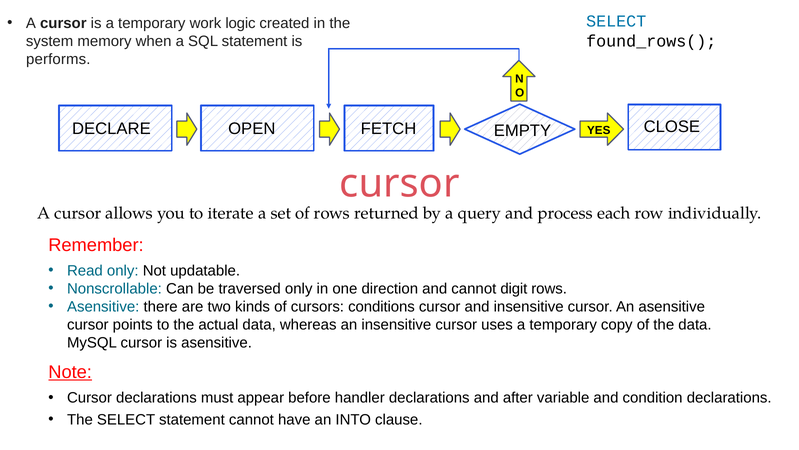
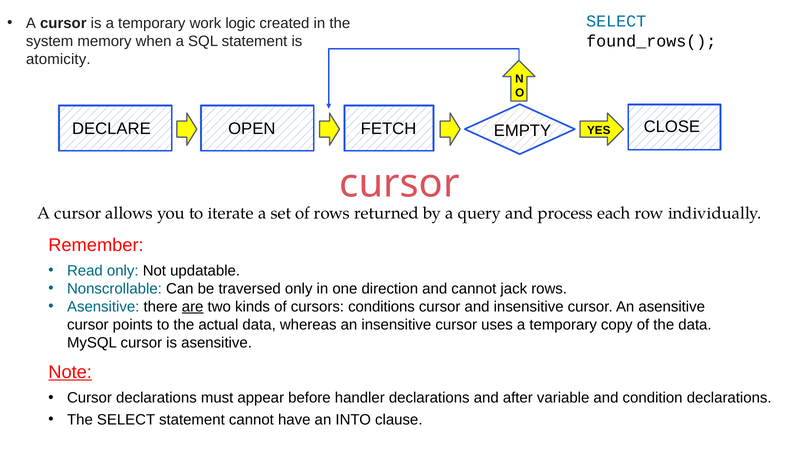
performs: performs -> atomicity (58, 59)
digit: digit -> jack (514, 288)
are underline: none -> present (193, 306)
